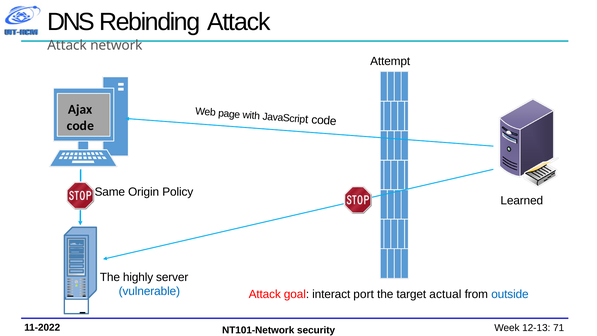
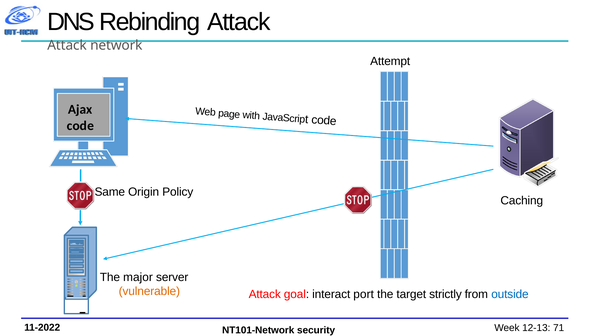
Learned: Learned -> Caching (522, 200)
highly: highly -> major (138, 277)
vulnerable colour: blue -> orange (149, 291)
actual: actual -> strictly (445, 294)
